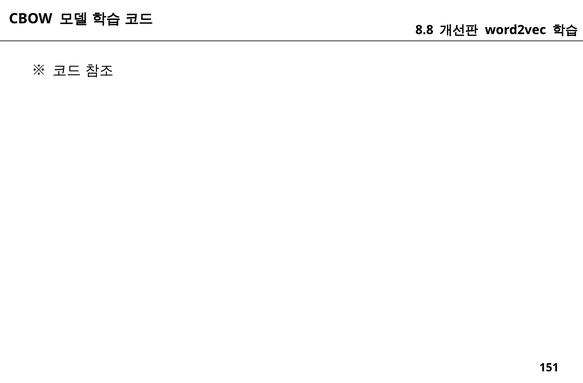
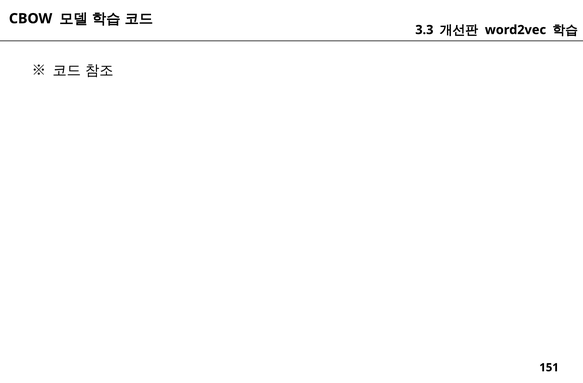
8.8: 8.8 -> 3.3 (424, 30)
